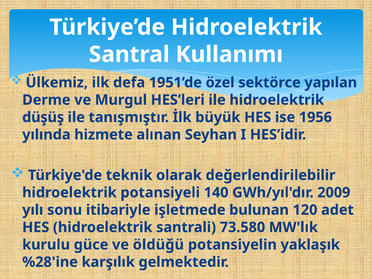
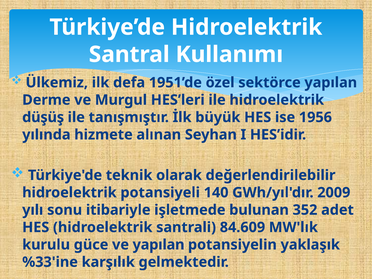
120: 120 -> 352 (305, 210)
73.580: 73.580 -> 84.609 (242, 227)
ve öldüğü: öldüğü -> yapılan (159, 245)
%28'ine: %28'ine -> %33'ine (50, 262)
